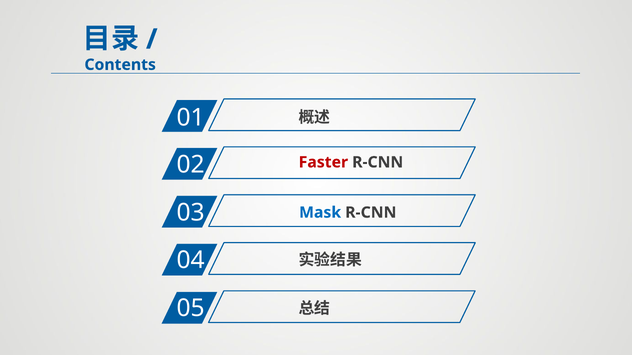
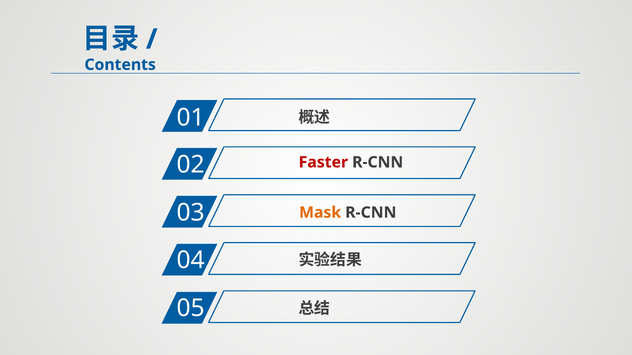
Mask colour: blue -> orange (320, 213)
